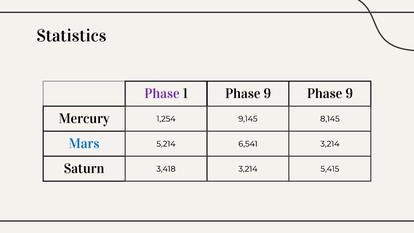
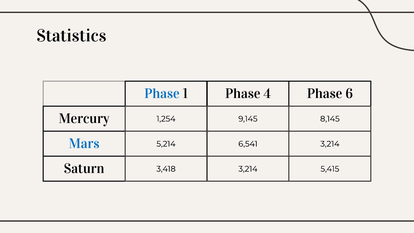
Phase colour: purple -> blue (162, 94)
1 Phase 9: 9 -> 4 (267, 94)
9: 9 -> 6 (349, 94)
